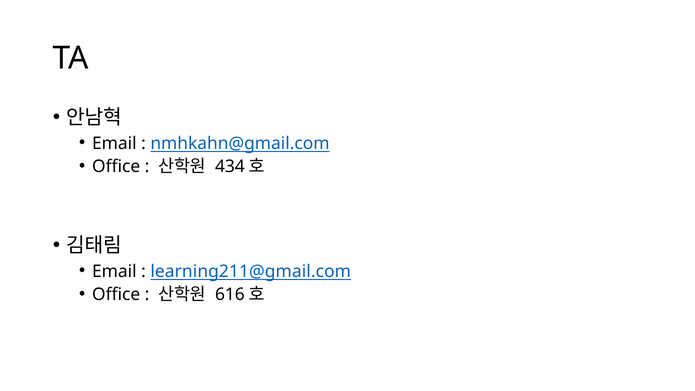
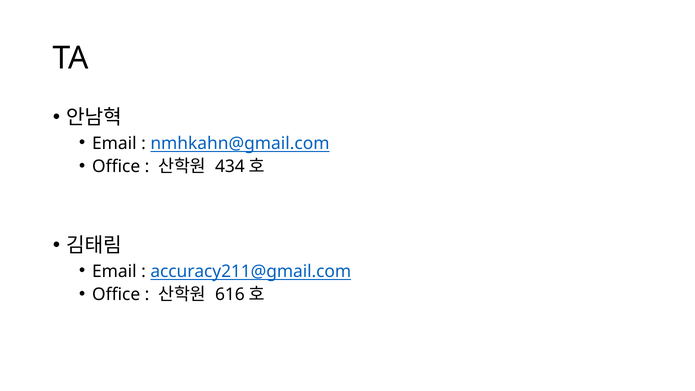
learning211@gmail.com: learning211@gmail.com -> accuracy211@gmail.com (251, 271)
